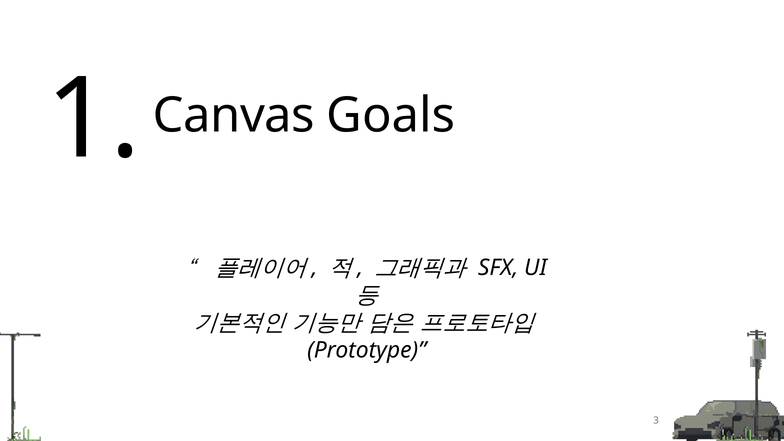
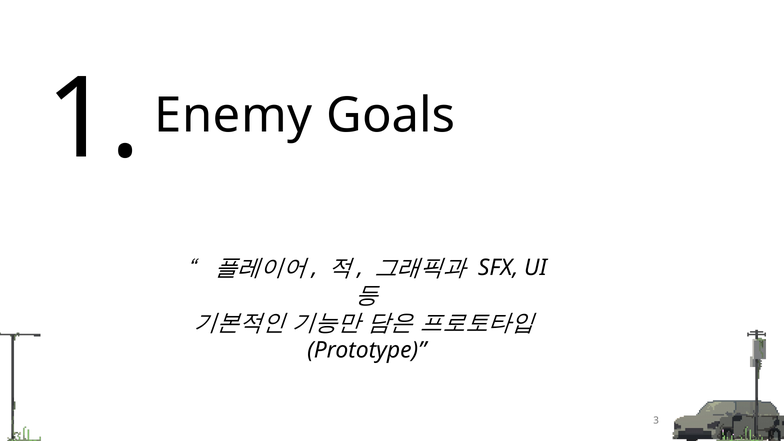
Canvas: Canvas -> Enemy (233, 116)
